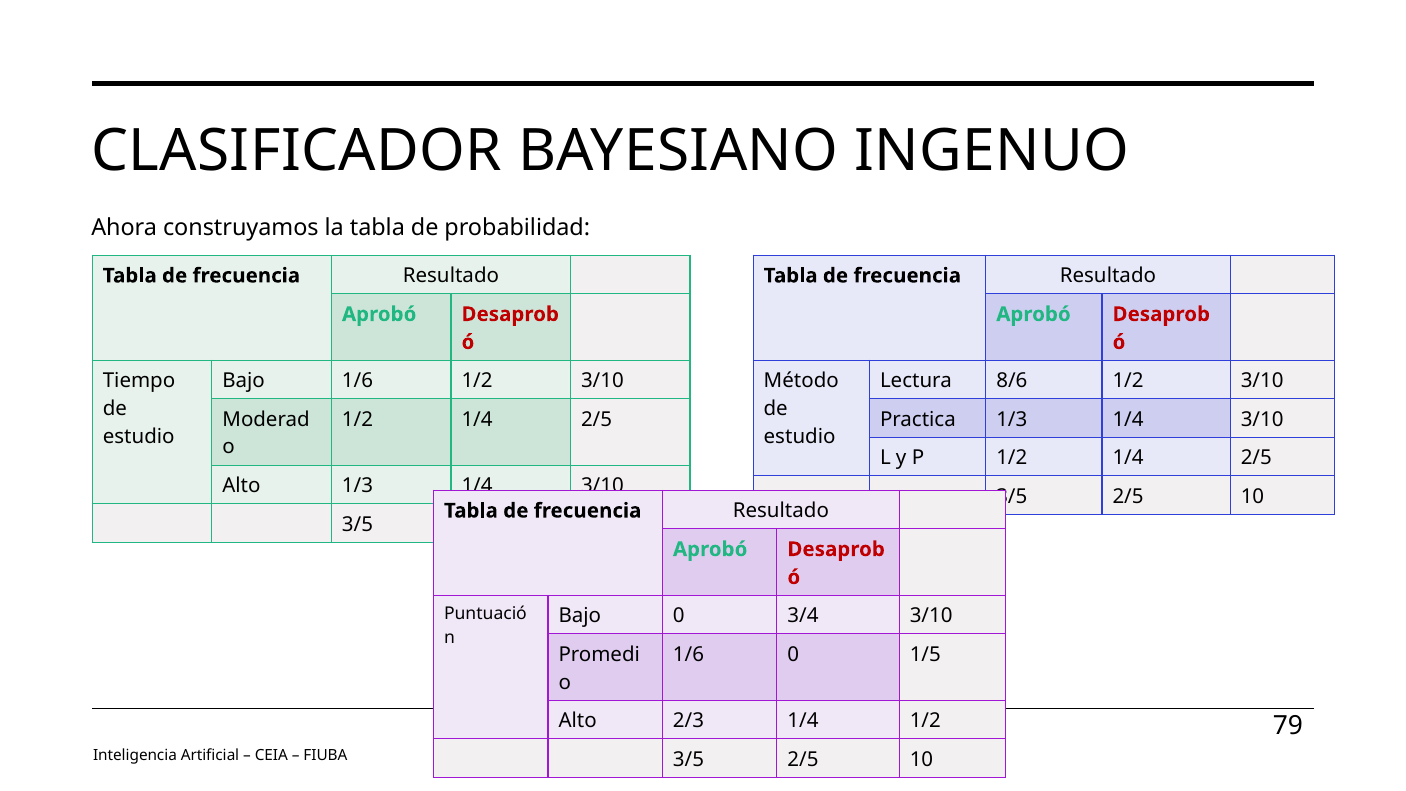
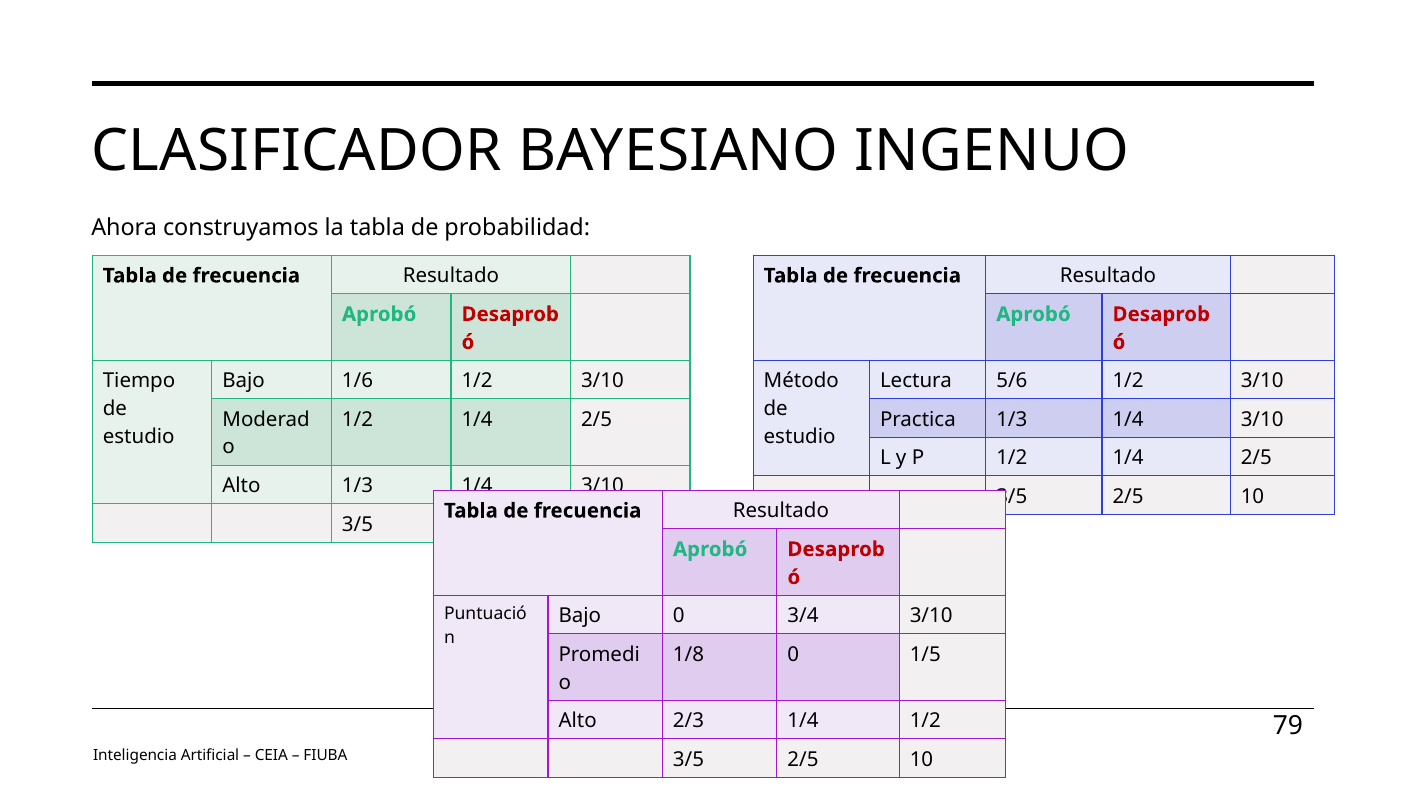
8/6: 8/6 -> 5/6 (1012, 381)
1/6: 1/6 -> 1/8 (689, 654)
